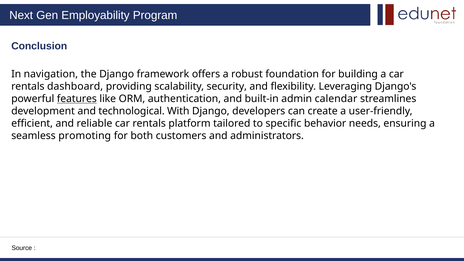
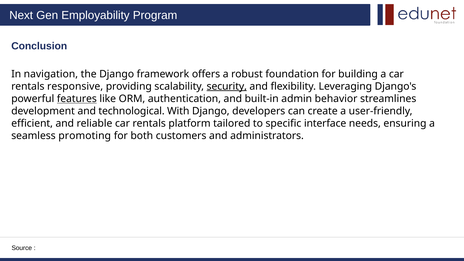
dashboard: dashboard -> responsive (75, 86)
security underline: none -> present (227, 86)
calendar: calendar -> behavior (336, 99)
behavior: behavior -> interface (325, 123)
